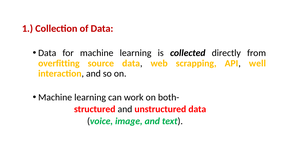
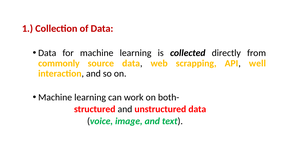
overfitting: overfitting -> commonly (59, 63)
